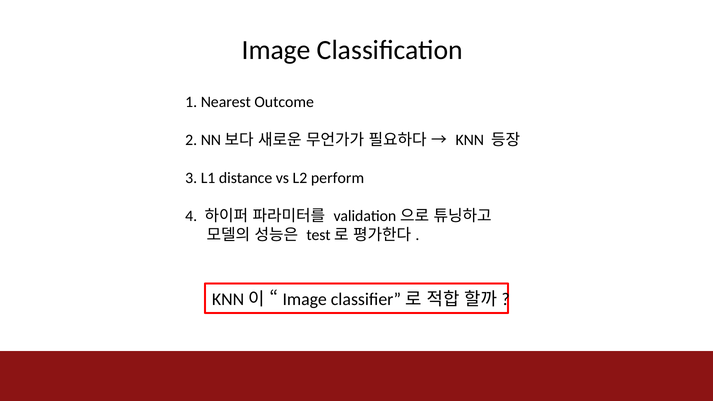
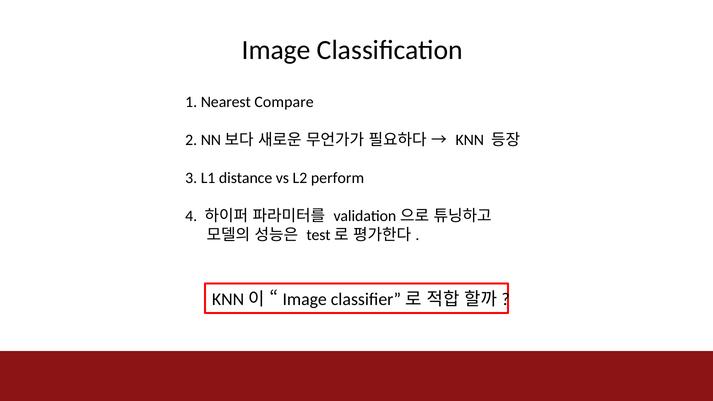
Outcome: Outcome -> Compare (284, 102)
